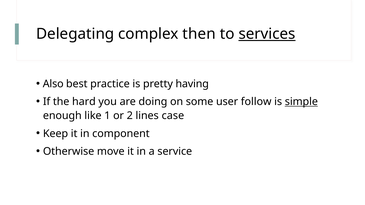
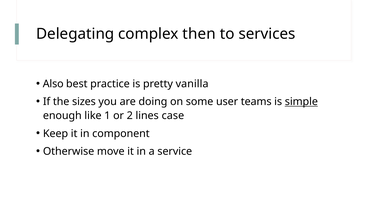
services underline: present -> none (267, 34)
having: having -> vanilla (192, 84)
hard: hard -> sizes (84, 102)
follow: follow -> teams (256, 102)
